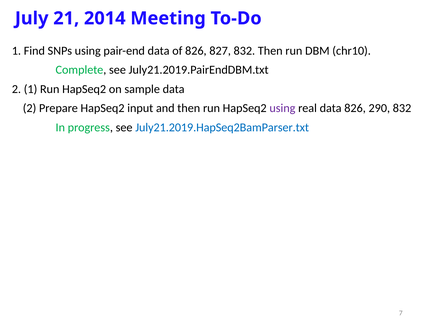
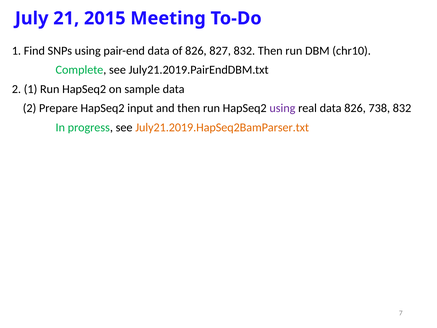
2014: 2014 -> 2015 (105, 18)
290: 290 -> 738 (379, 108)
July21.2019.HapSeq2BamParser.txt colour: blue -> orange (222, 127)
